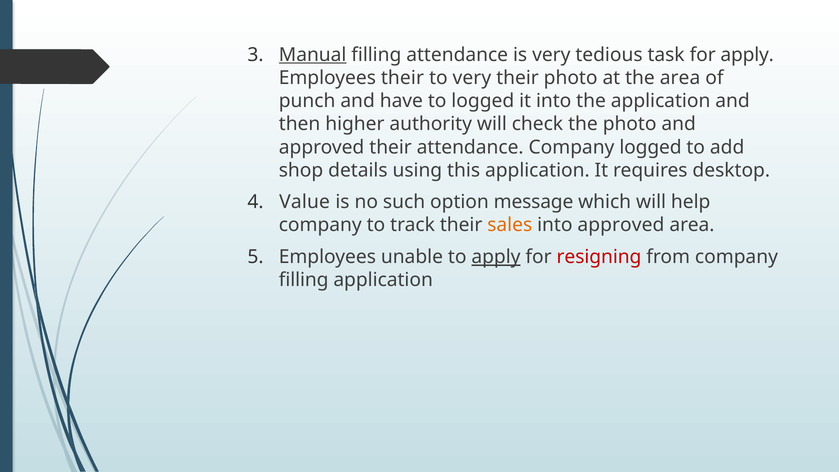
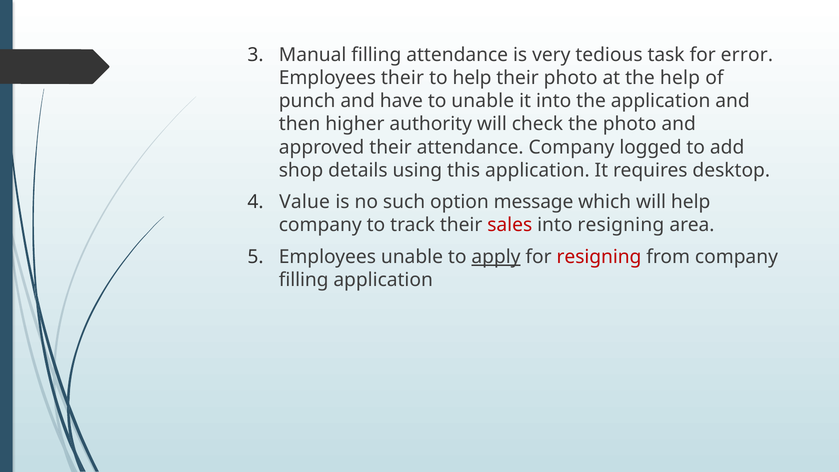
Manual underline: present -> none (313, 55)
for apply: apply -> error (747, 55)
to very: very -> help (472, 78)
the area: area -> help (680, 78)
to logged: logged -> unable (483, 101)
sales colour: orange -> red (510, 225)
into approved: approved -> resigning (621, 225)
